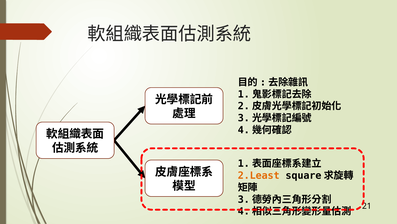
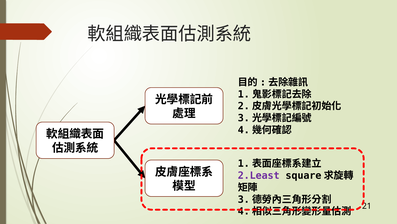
2.Least colour: orange -> purple (259, 175)
